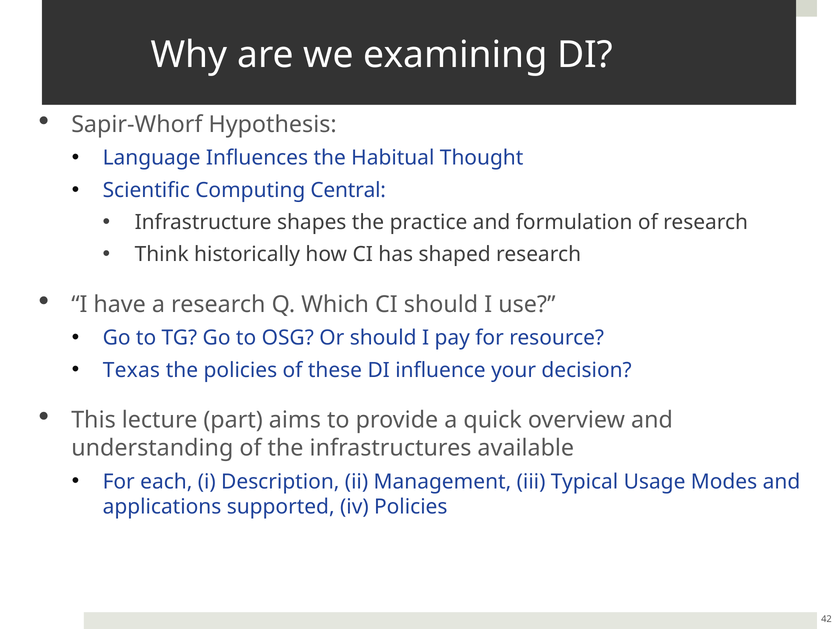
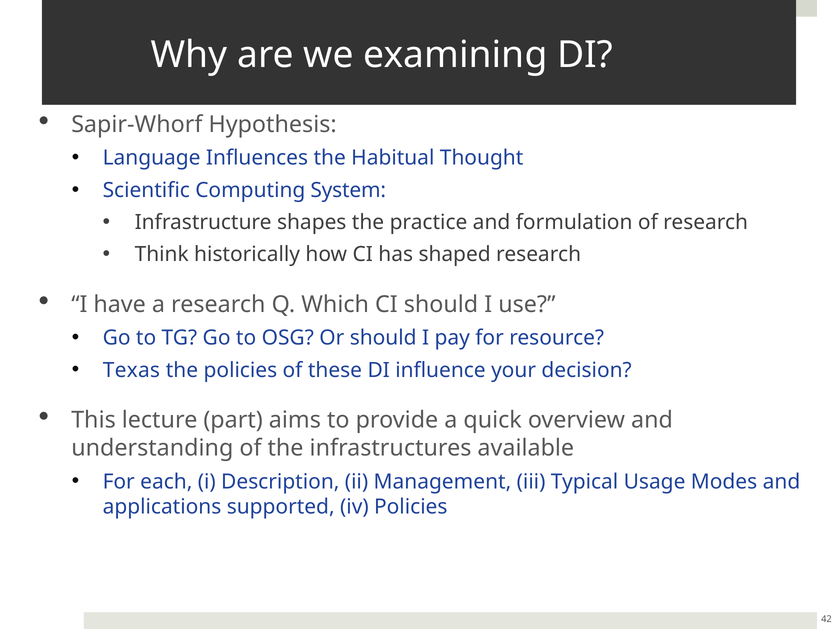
Central: Central -> System (348, 190)
